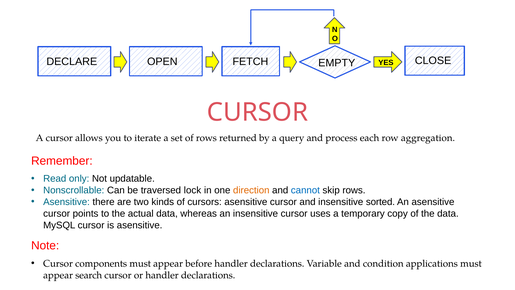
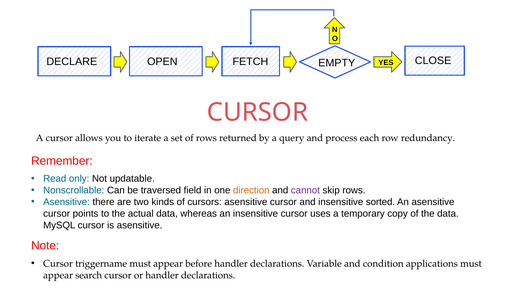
aggregation: aggregation -> redundancy (428, 138)
lock: lock -> field (193, 190)
cannot colour: blue -> purple (305, 190)
components: components -> triggername (101, 263)
